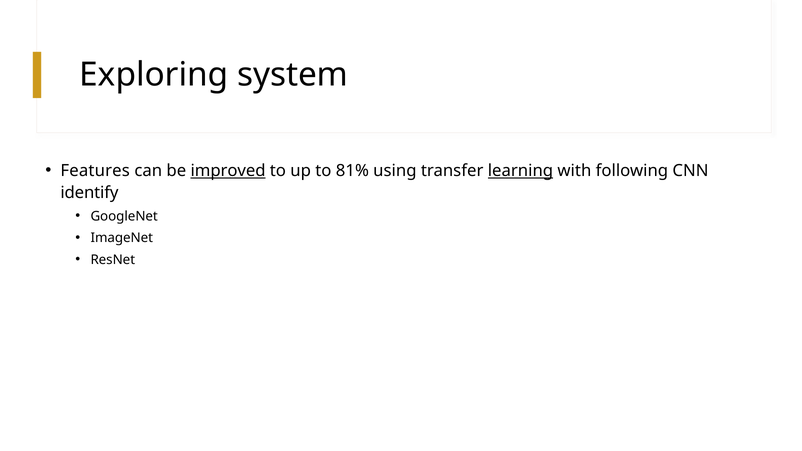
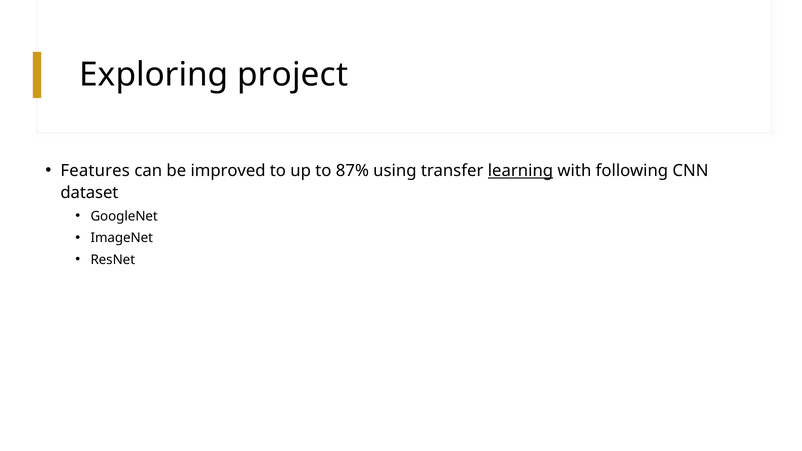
system: system -> project (293, 75)
improved underline: present -> none (228, 171)
81%: 81% -> 87% (352, 171)
identify: identify -> dataset (89, 193)
